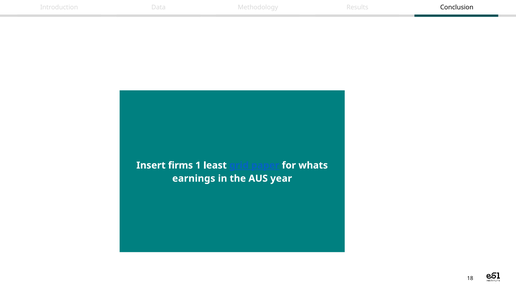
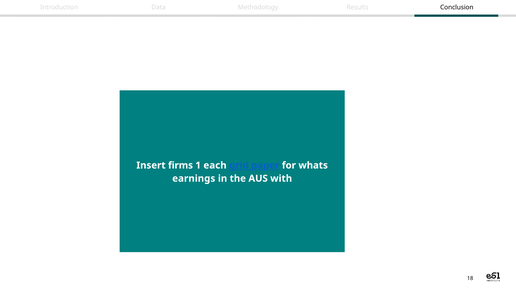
least: least -> each (215, 165)
year: year -> with (281, 179)
